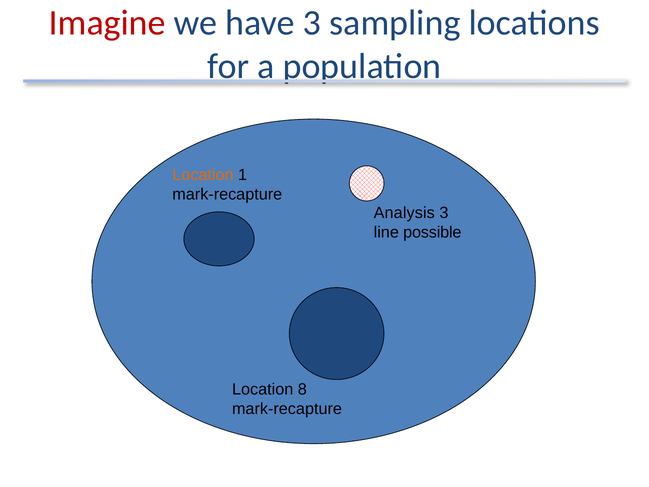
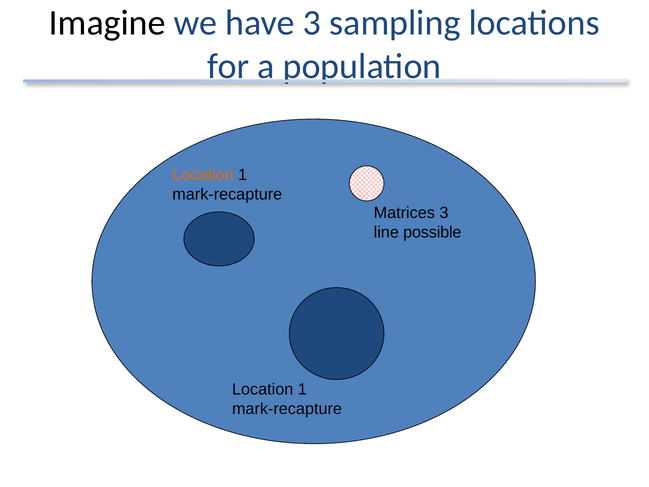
Imagine colour: red -> black (107, 23)
Analysis: Analysis -> Matrices (404, 213)
8: 8 -> 1 (302, 389)
